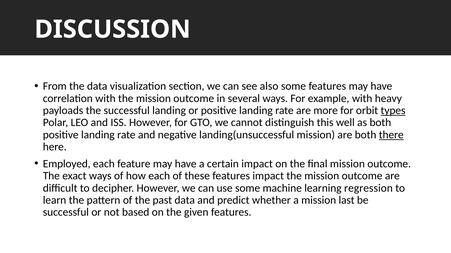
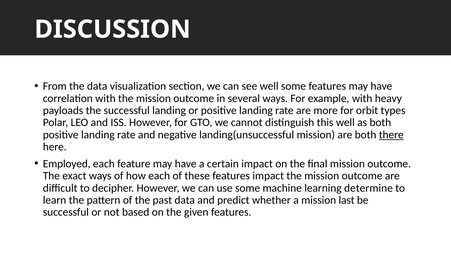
see also: also -> well (269, 86)
types underline: present -> none (393, 111)
regression: regression -> determine (368, 188)
